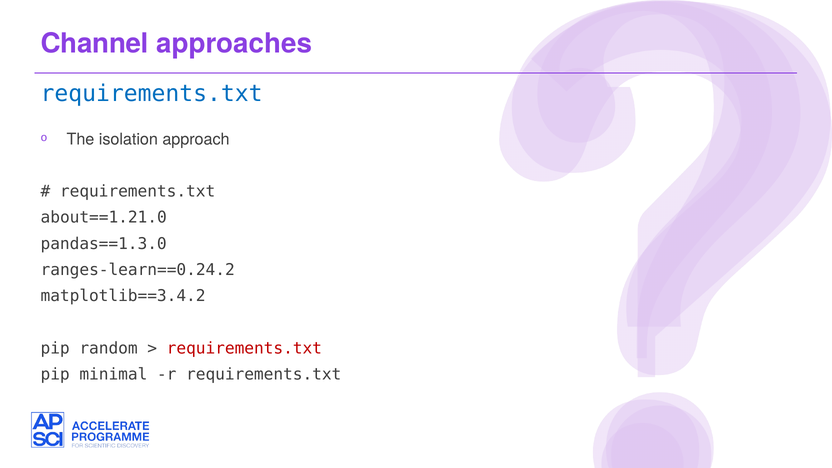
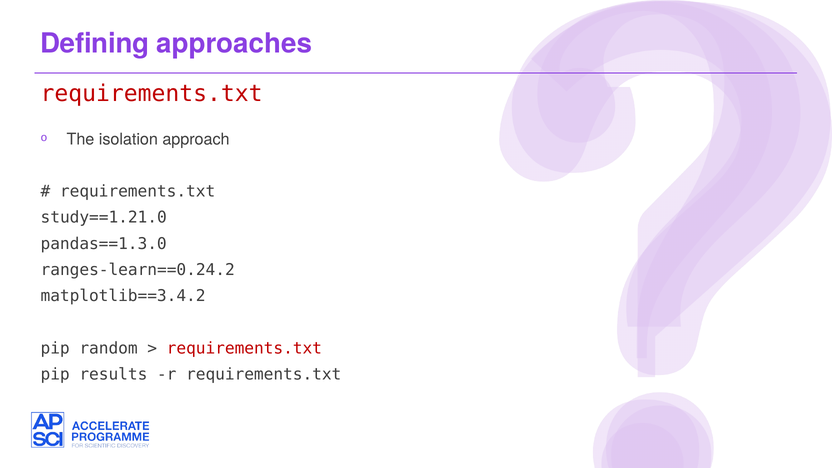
Channel: Channel -> Defining (95, 43)
requirements.txt colour: blue -> red (152, 94)
about==1.21.0: about==1.21.0 -> study==1.21.0 (104, 218)
minimal: minimal -> results (113, 374)
